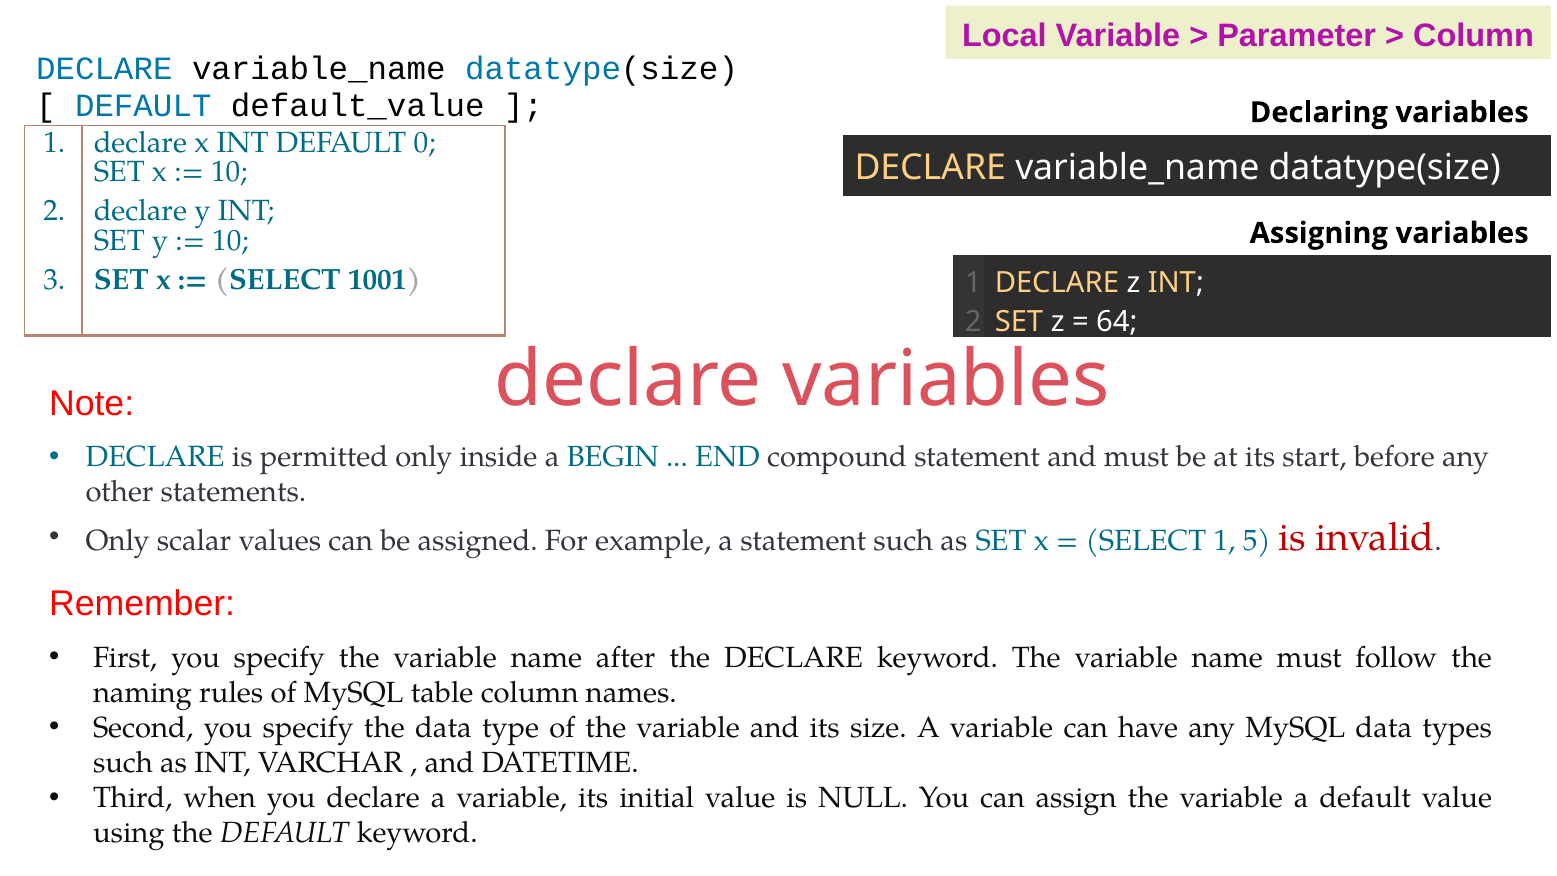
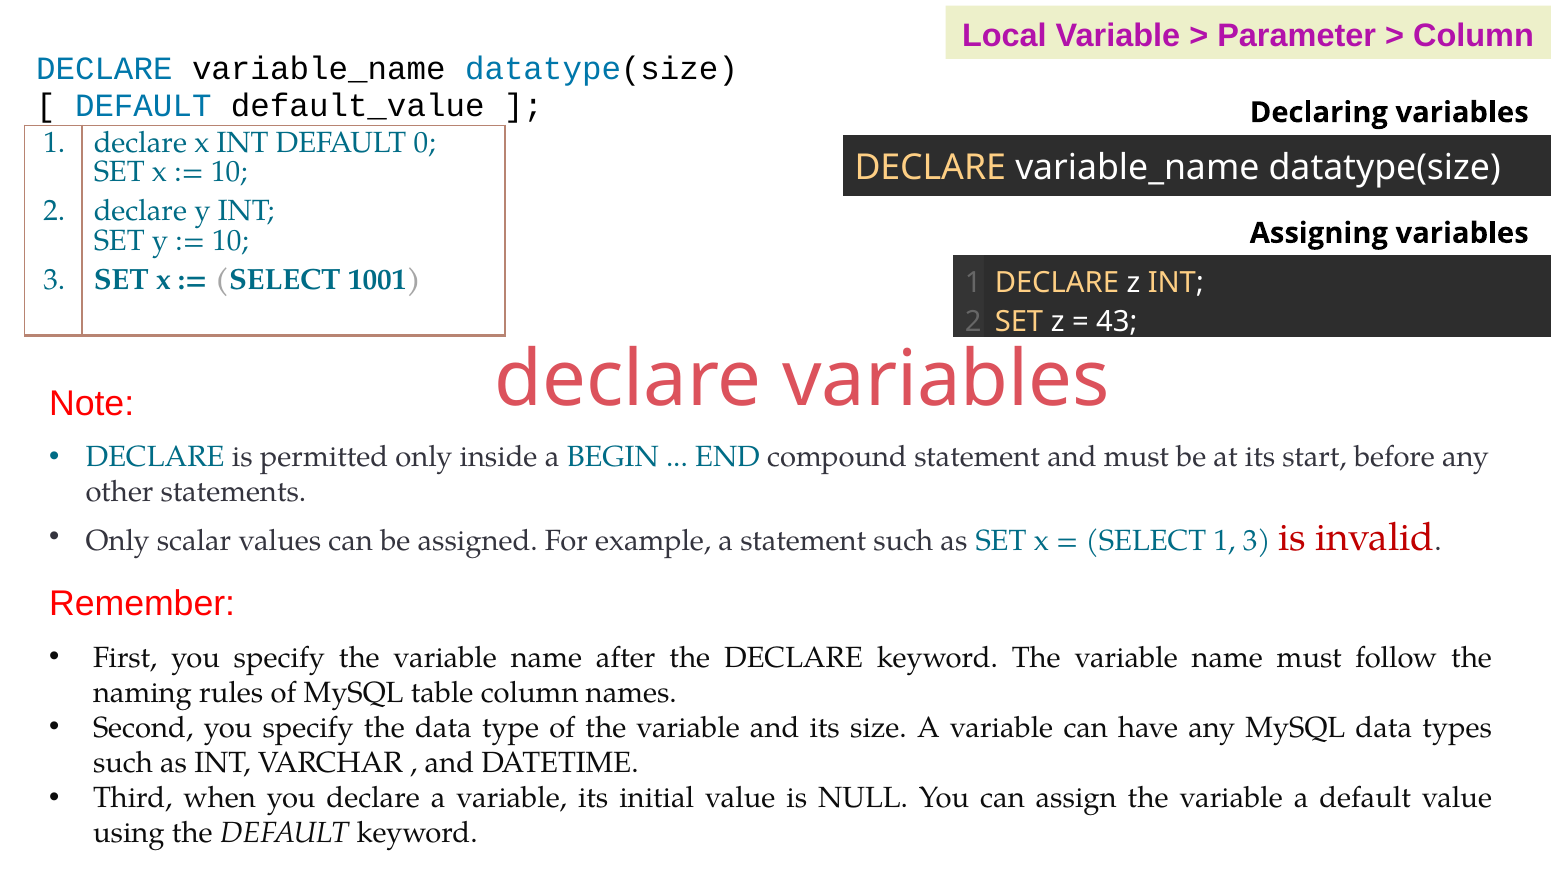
64: 64 -> 43 (1117, 322)
1 5: 5 -> 3 (1257, 541)
